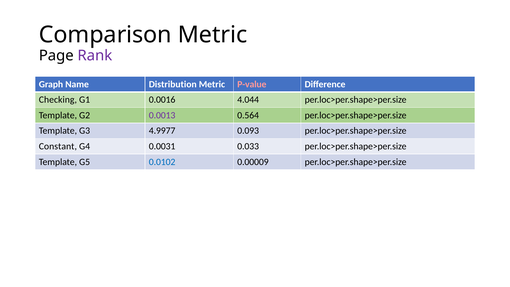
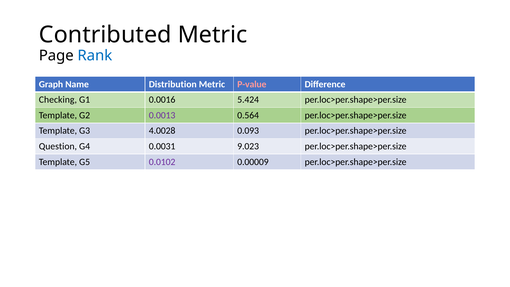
Comparison: Comparison -> Contributed (105, 35)
Rank colour: purple -> blue (95, 56)
4.044: 4.044 -> 5.424 (248, 100)
4.9977: 4.9977 -> 4.0028 (162, 131)
Constant: Constant -> Question (58, 146)
0.033: 0.033 -> 9.023 (248, 146)
0.0102 colour: blue -> purple (162, 162)
